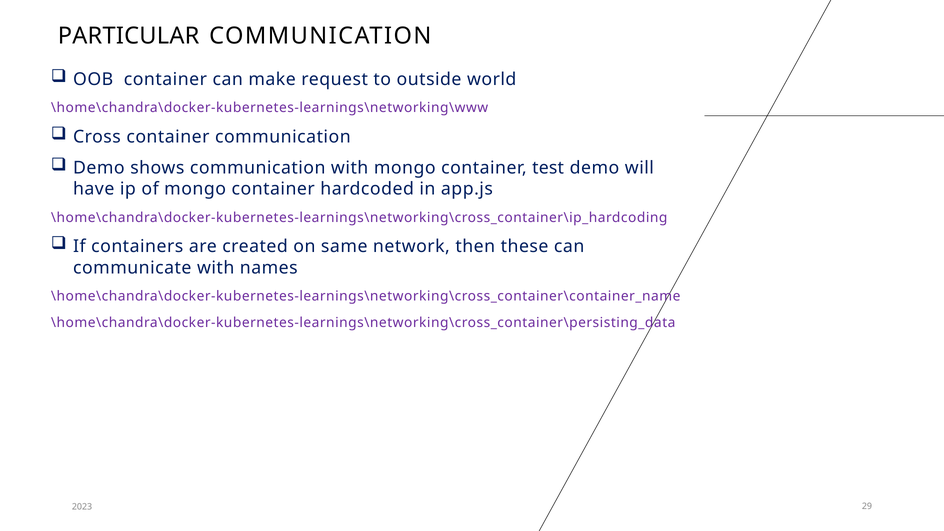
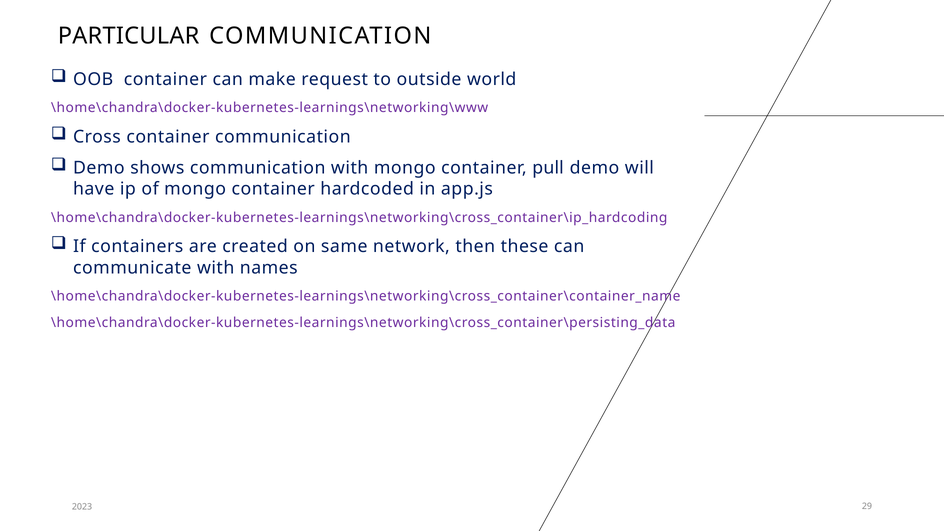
test: test -> pull (548, 168)
